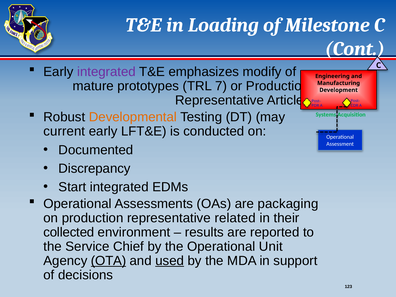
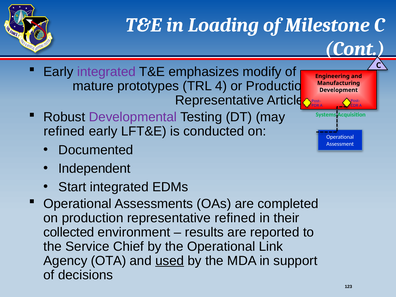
7: 7 -> 4 (221, 86)
Developmental colour: orange -> purple (133, 117)
current: current -> refined (64, 131)
Discrepancy: Discrepancy -> Independent (94, 169)
packaging: packaging -> completed (288, 204)
representative related: related -> refined (235, 218)
Unit: Unit -> Link (271, 246)
OTA underline: present -> none (109, 261)
